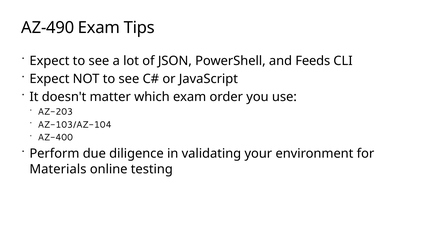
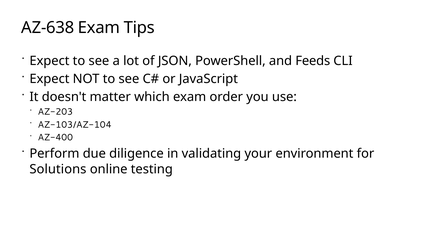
AZ-490: AZ-490 -> AZ-638 (48, 28)
Materials: Materials -> Solutions (58, 169)
